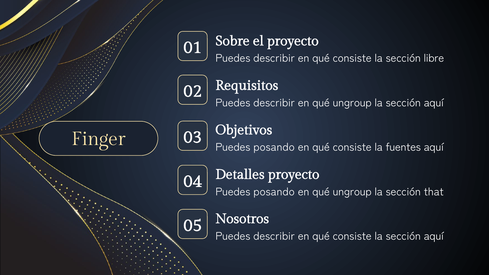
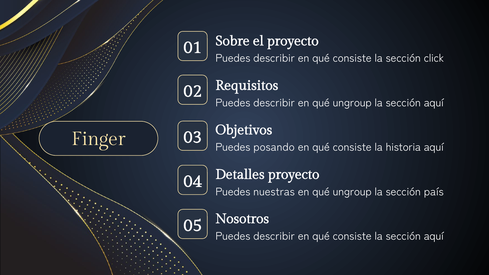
libre: libre -> click (434, 58)
fuentes: fuentes -> historia (403, 147)
posando: posando -> nuestras (274, 192)
that: that -> país (434, 192)
